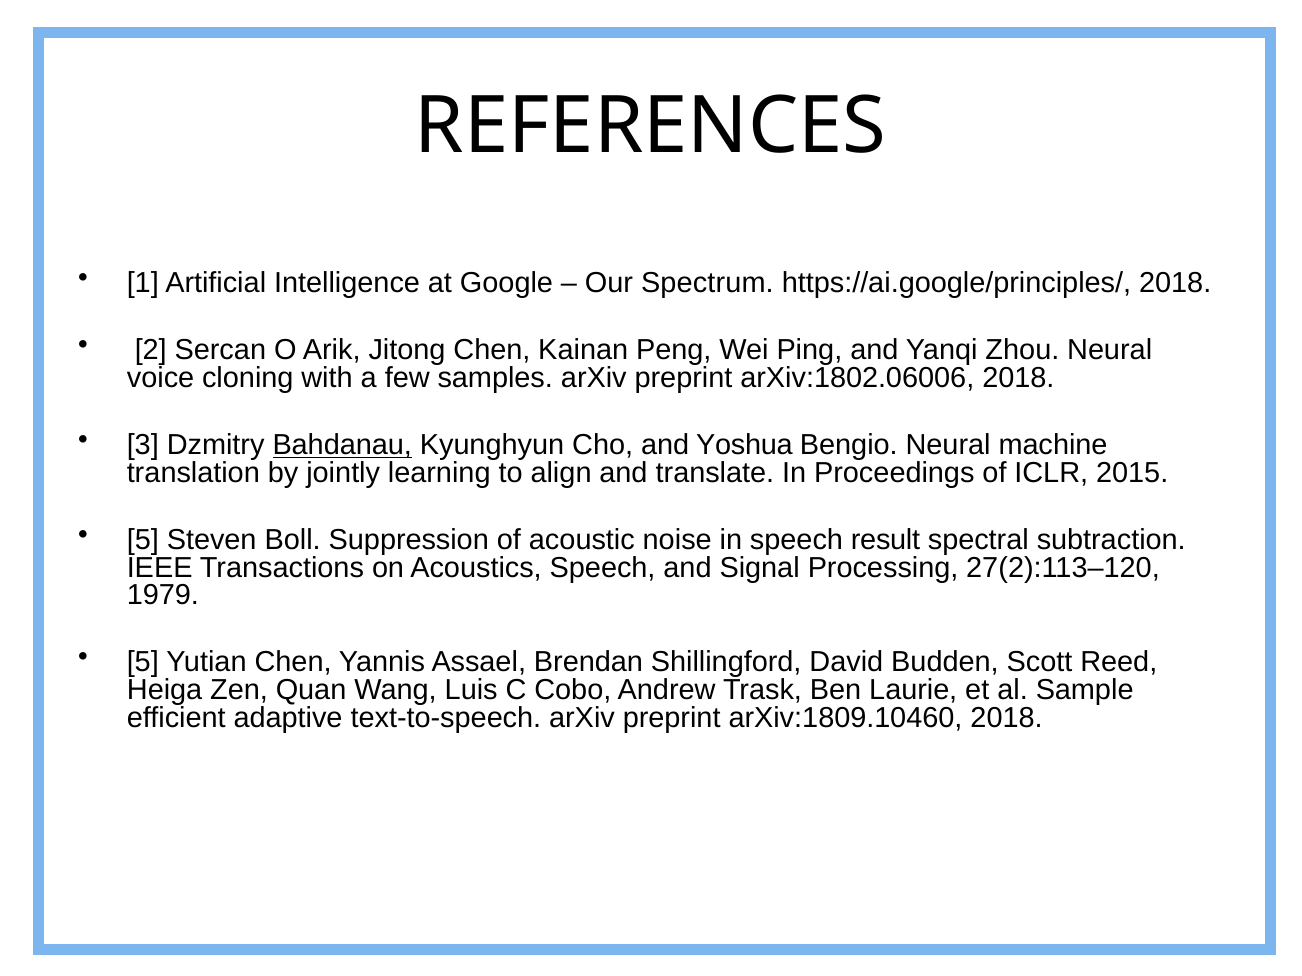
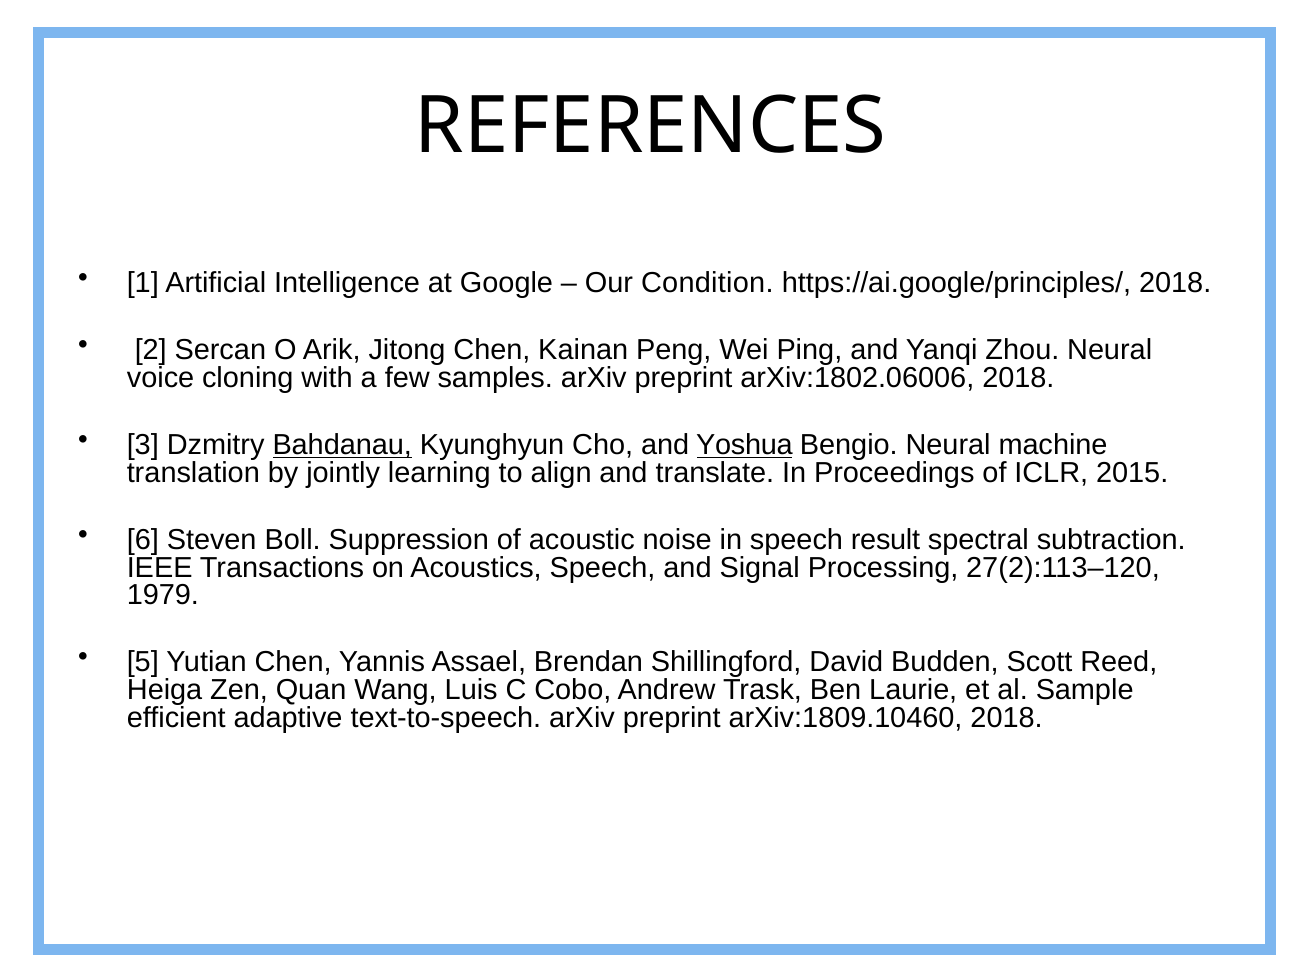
Spectrum: Spectrum -> Condition (707, 283)
Yoshua underline: none -> present (744, 445)
5: 5 -> 6 (143, 540)
